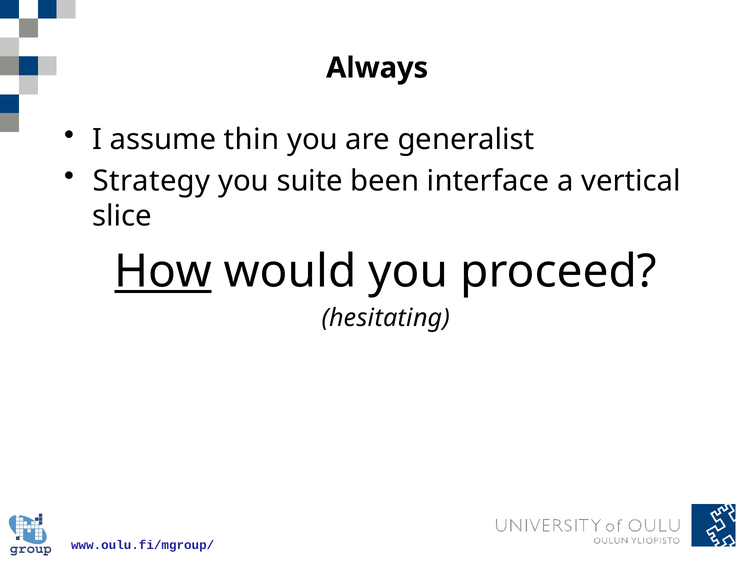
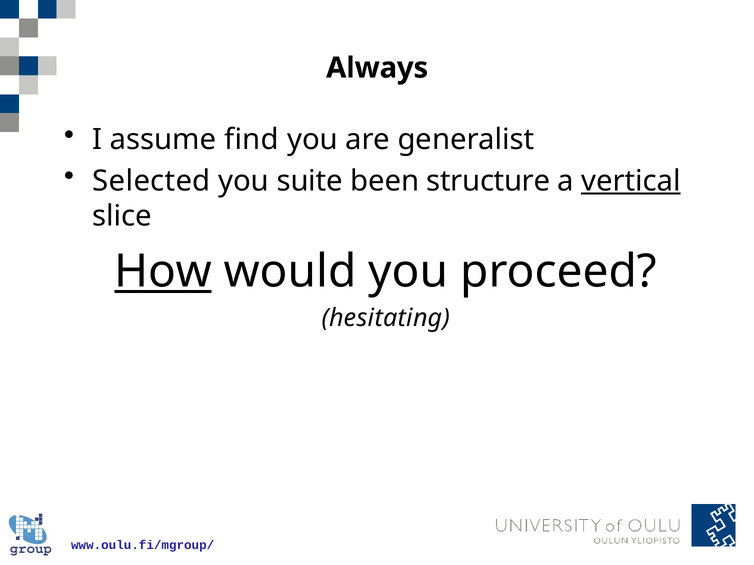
thin: thin -> find (252, 140)
Strategy: Strategy -> Selected (151, 181)
interface: interface -> structure (488, 181)
vertical underline: none -> present (631, 181)
